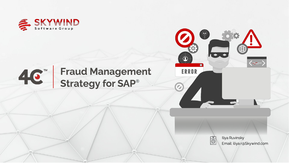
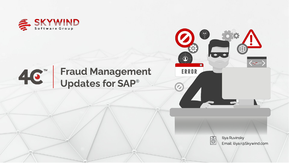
Strategy: Strategy -> Updates (80, 84)
